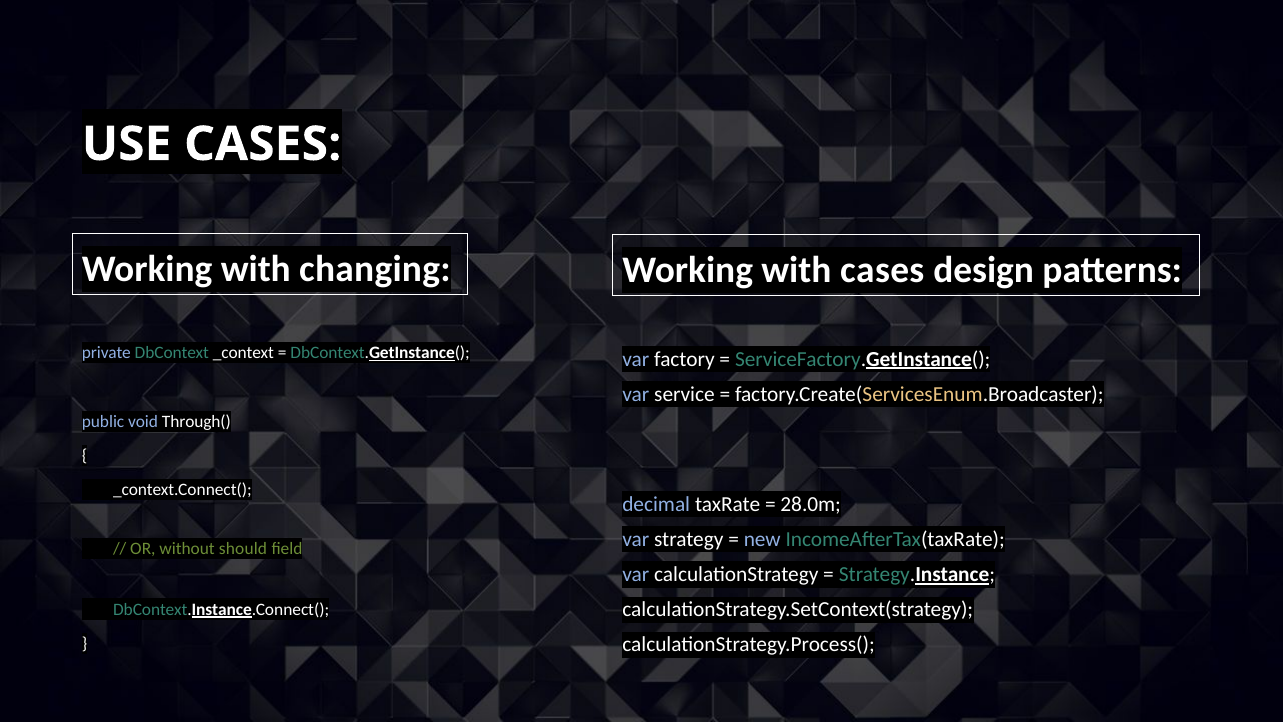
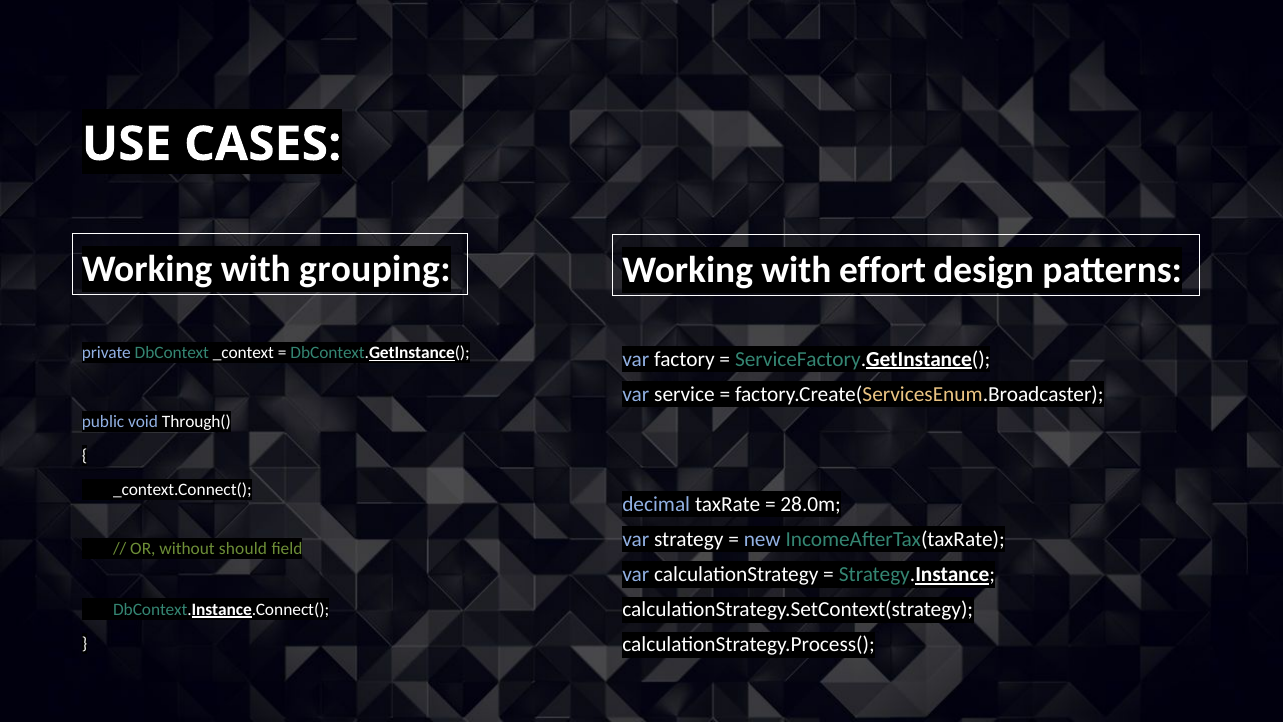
changing: changing -> grouping (375, 269)
with cases: cases -> effort (883, 270)
